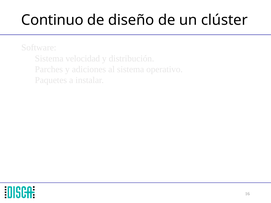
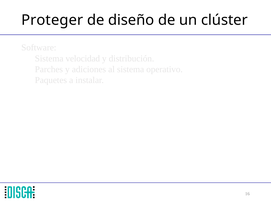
Continuo: Continuo -> Proteger (52, 20)
